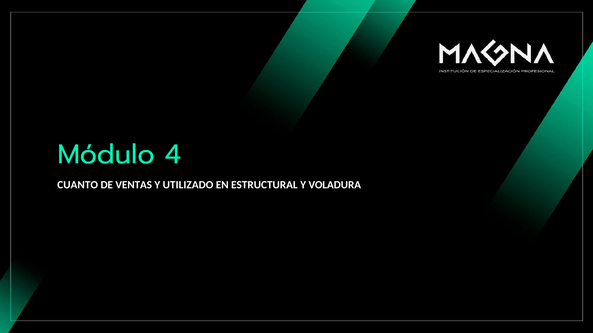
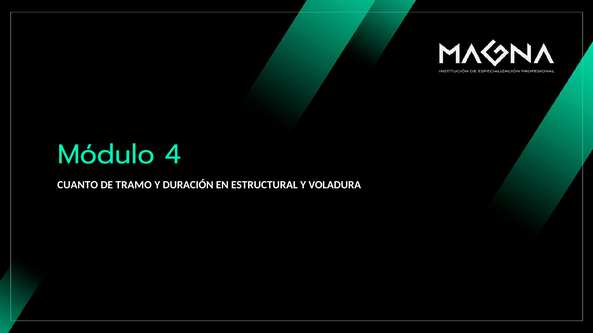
VENTAS: VENTAS -> TRAMO (134, 185)
UTILIZADO: UTILIZADO -> DURACIÓN (188, 185)
